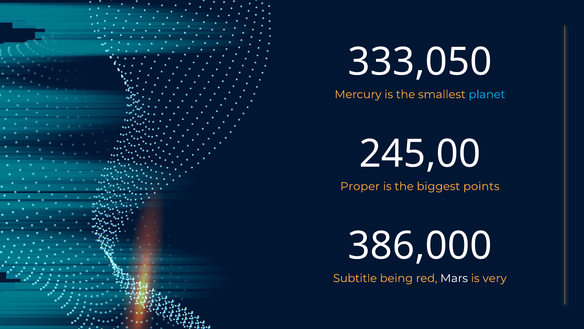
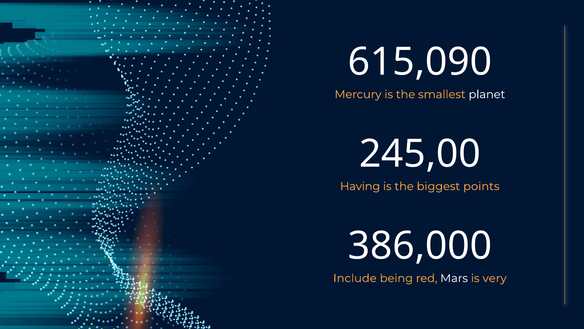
333,050: 333,050 -> 615,090 (420, 62)
planet colour: light blue -> white (487, 94)
Proper: Proper -> Having (360, 186)
Subtitle: Subtitle -> Include (355, 278)
